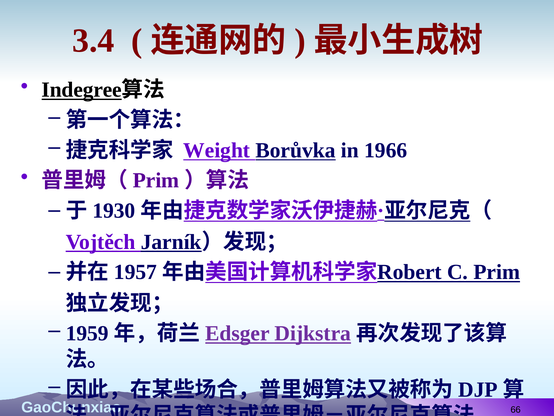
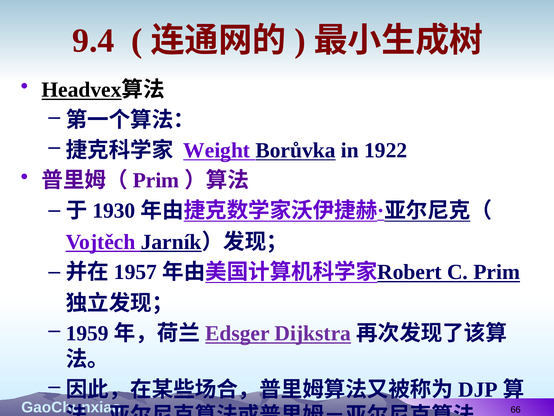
3.4: 3.4 -> 9.4 (93, 40)
Indegree: Indegree -> Headvex (82, 90)
1966: 1966 -> 1922 (386, 150)
